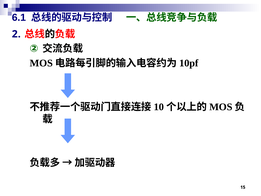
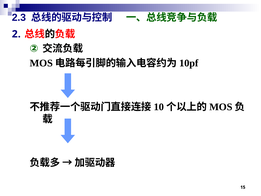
6.1: 6.1 -> 2.3 (19, 18)
